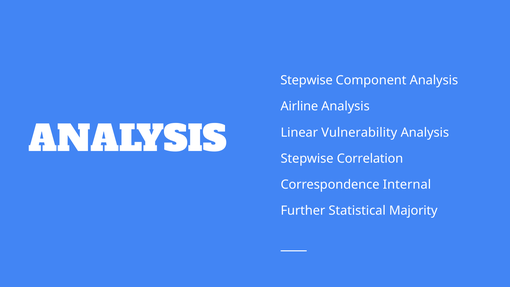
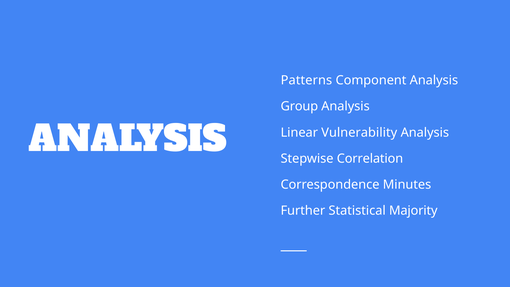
Stepwise: Stepwise -> Patterns (306, 80)
Airline: Airline -> Group (299, 106)
Internal: Internal -> Minutes (407, 185)
